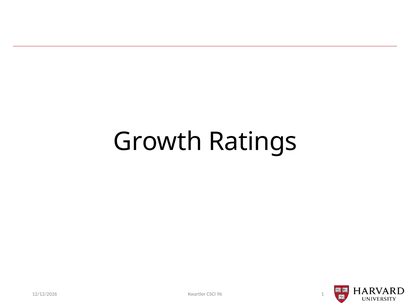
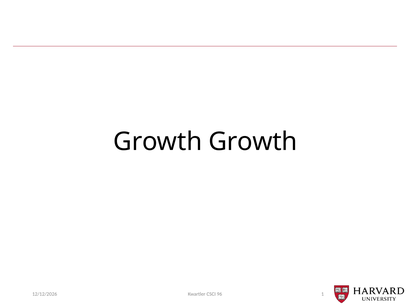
Growth Ratings: Ratings -> Growth (253, 141)
